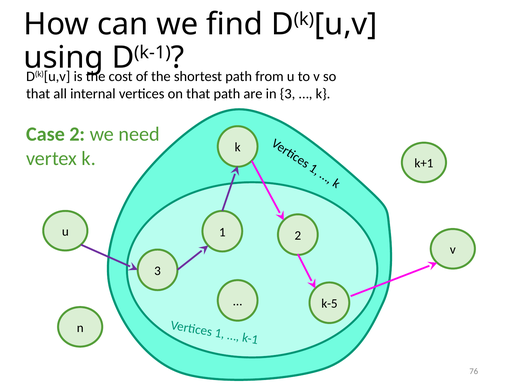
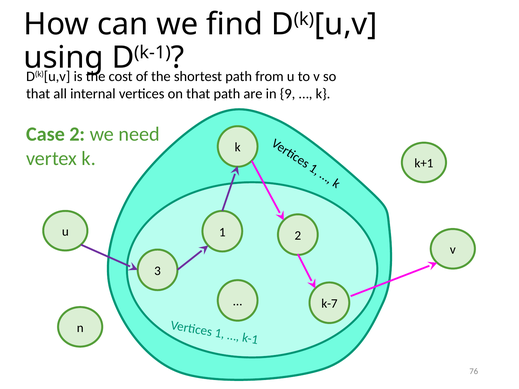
in 3: 3 -> 9 (288, 94)
k-5: k-5 -> k-7 (329, 304)
